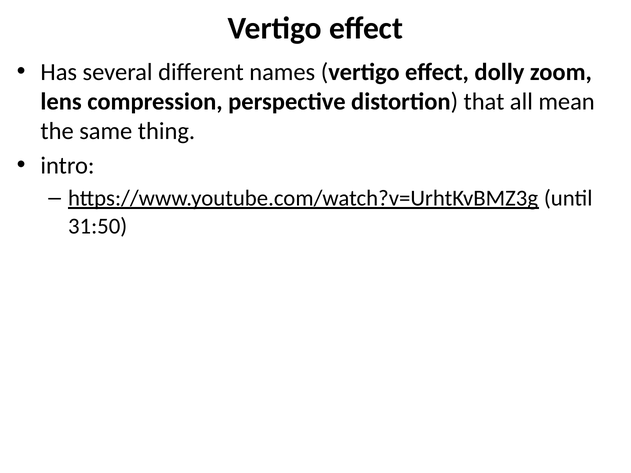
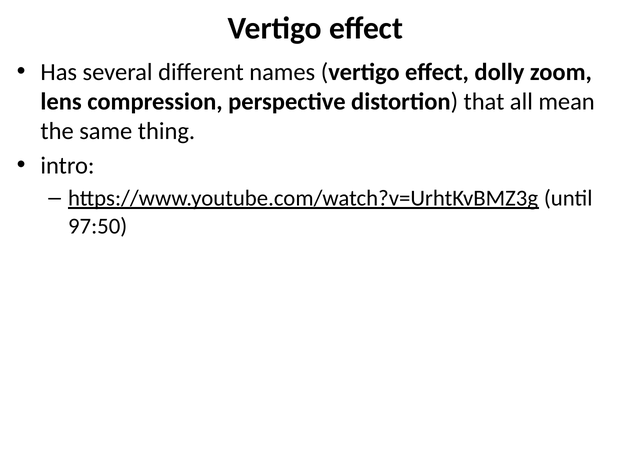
31:50: 31:50 -> 97:50 (98, 226)
